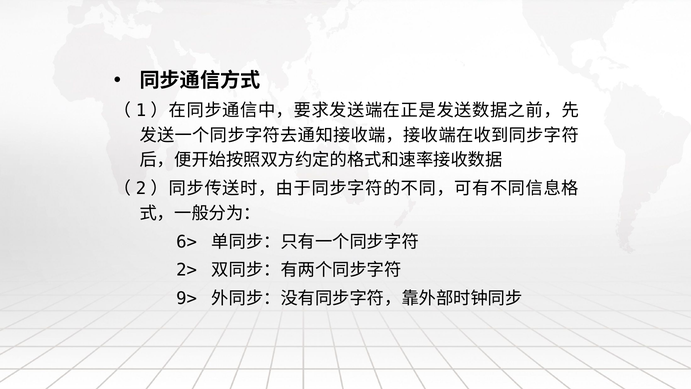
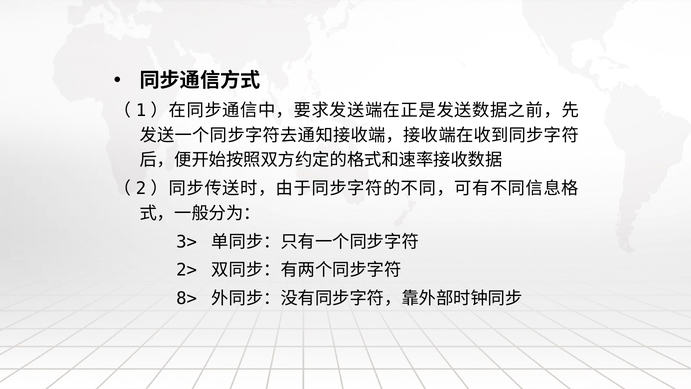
6>: 6> -> 3> (187, 242)
9>: 9> -> 8> (187, 298)
